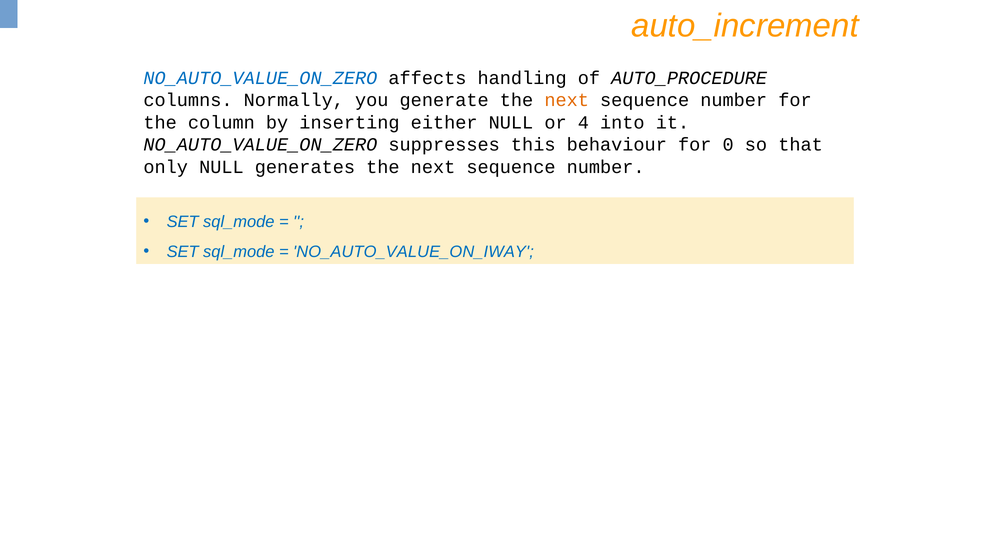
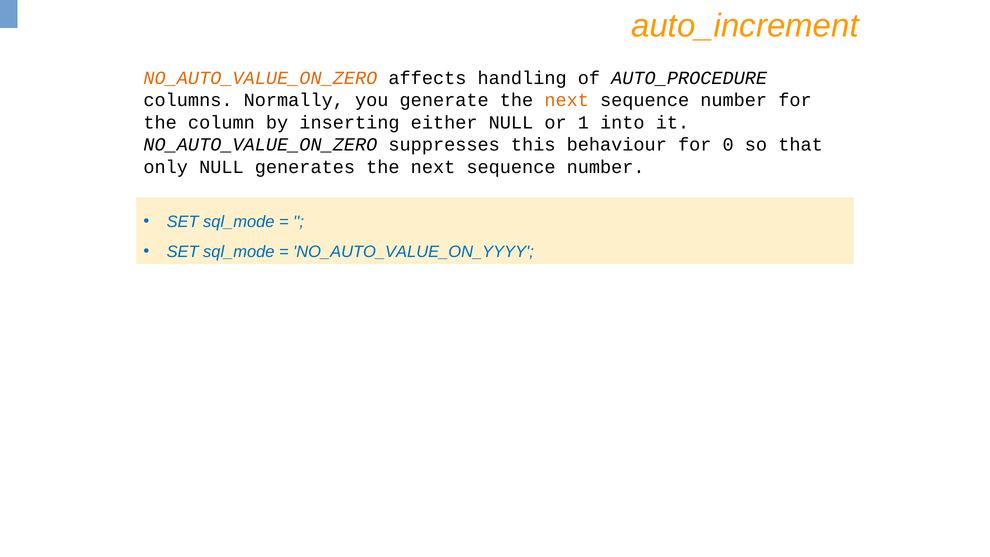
NO_AUTO_VALUE_ON_ZERO colour: blue -> orange (260, 78)
4: 4 -> 1 (583, 122)
NO_AUTO_VALUE_ON_IWAY: NO_AUTO_VALUE_ON_IWAY -> NO_AUTO_VALUE_ON_YYYY (414, 252)
